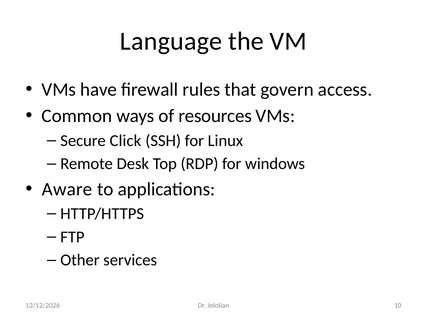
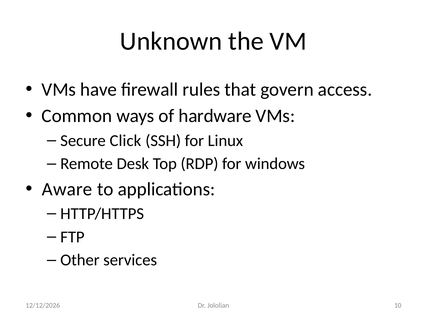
Language: Language -> Unknown (171, 41)
resources: resources -> hardware (215, 116)
